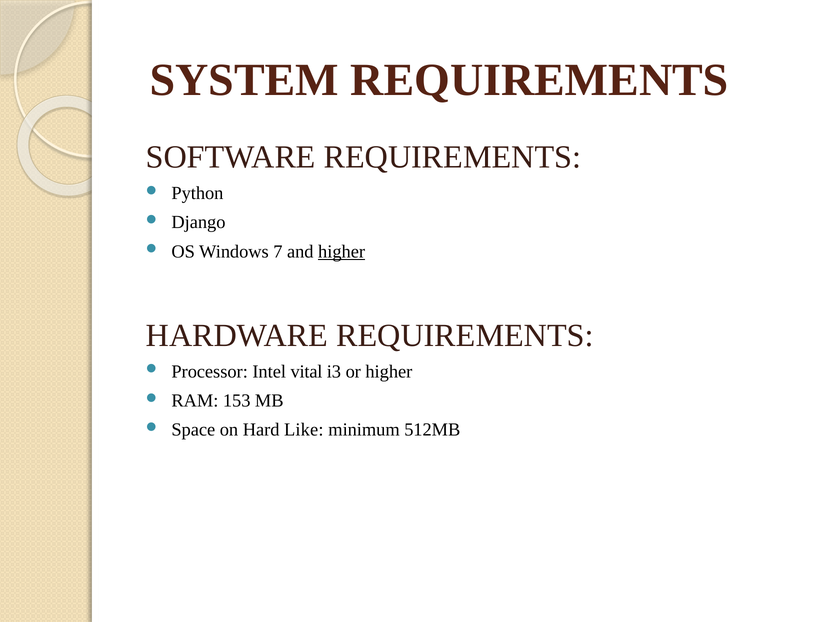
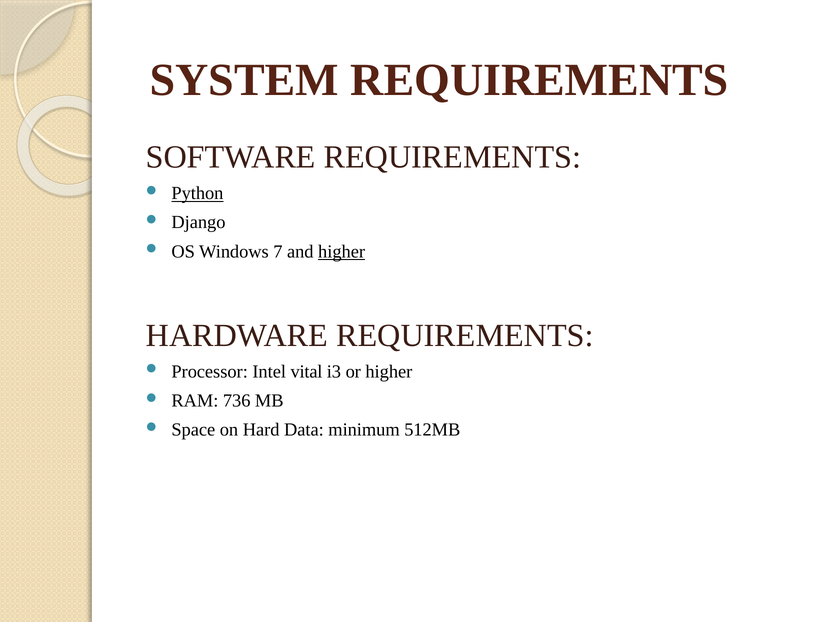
Python underline: none -> present (197, 193)
153: 153 -> 736 (237, 401)
Like: Like -> Data (304, 430)
